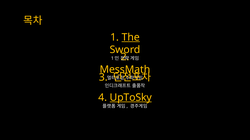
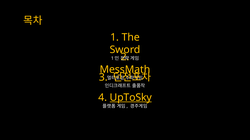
The underline: present -> none (131, 37)
